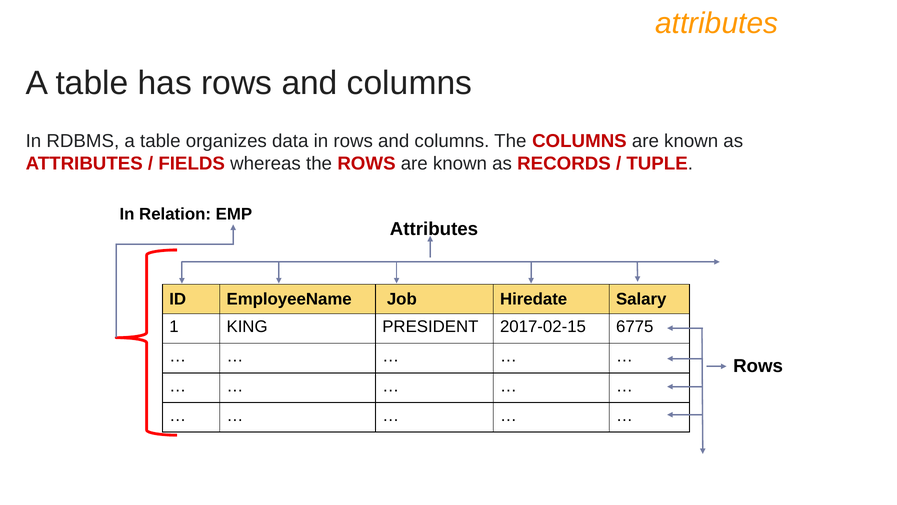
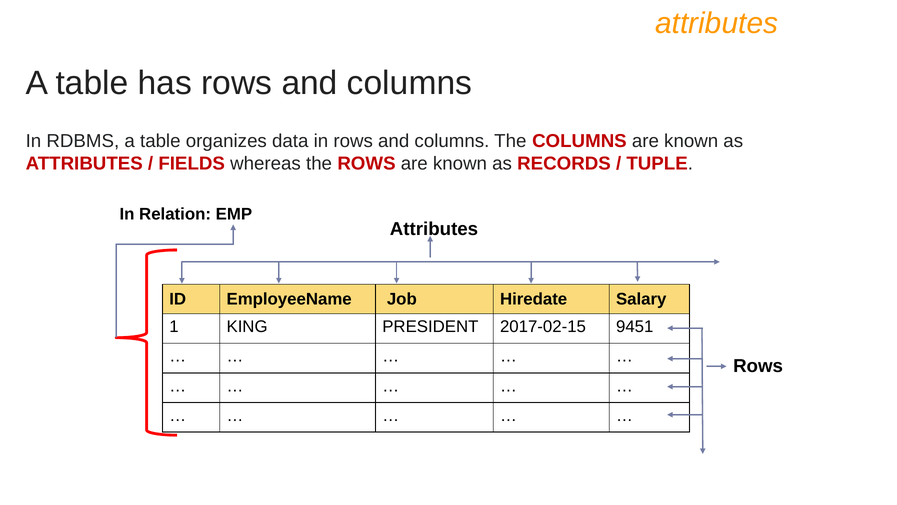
6775: 6775 -> 9451 (635, 327)
